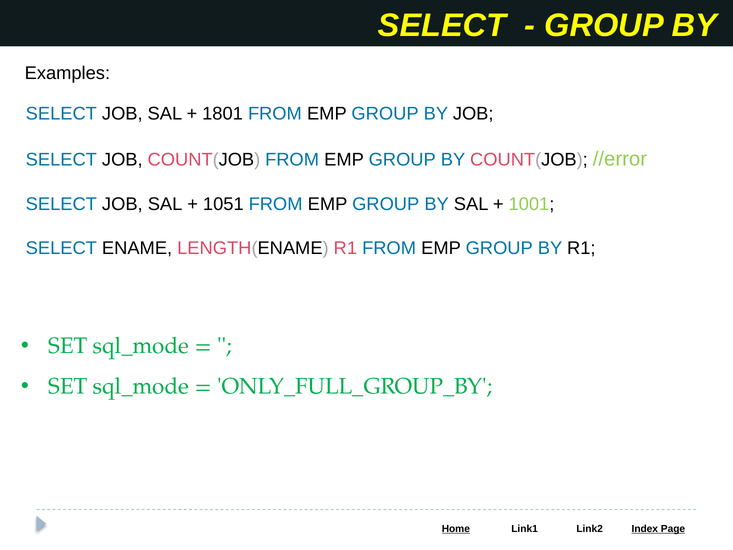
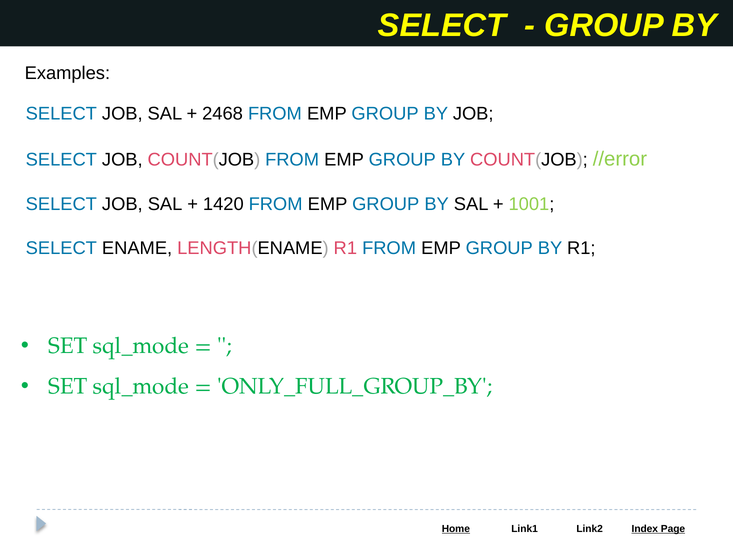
1801: 1801 -> 2468 (223, 114)
1051: 1051 -> 1420 (223, 204)
